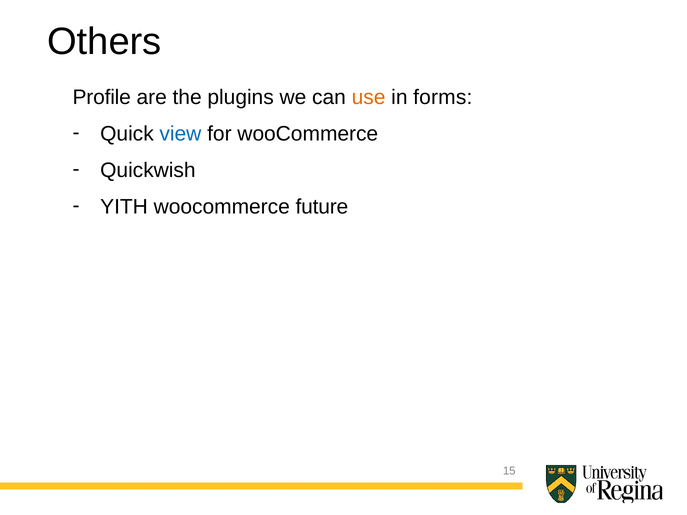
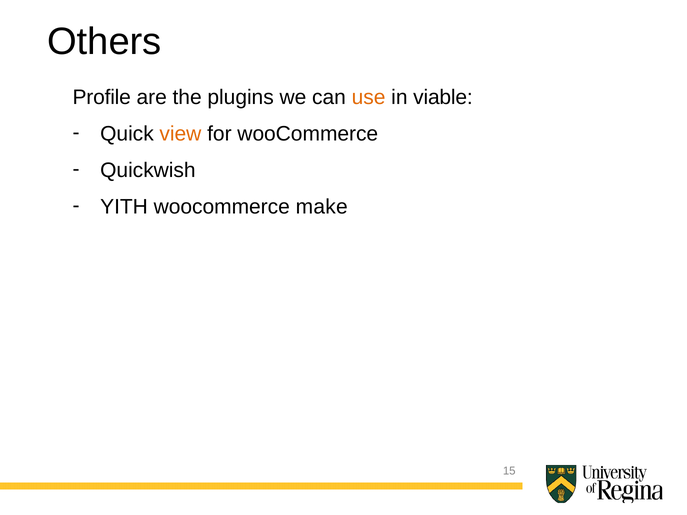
forms: forms -> viable (443, 97)
view colour: blue -> orange (180, 134)
future: future -> make (322, 207)
